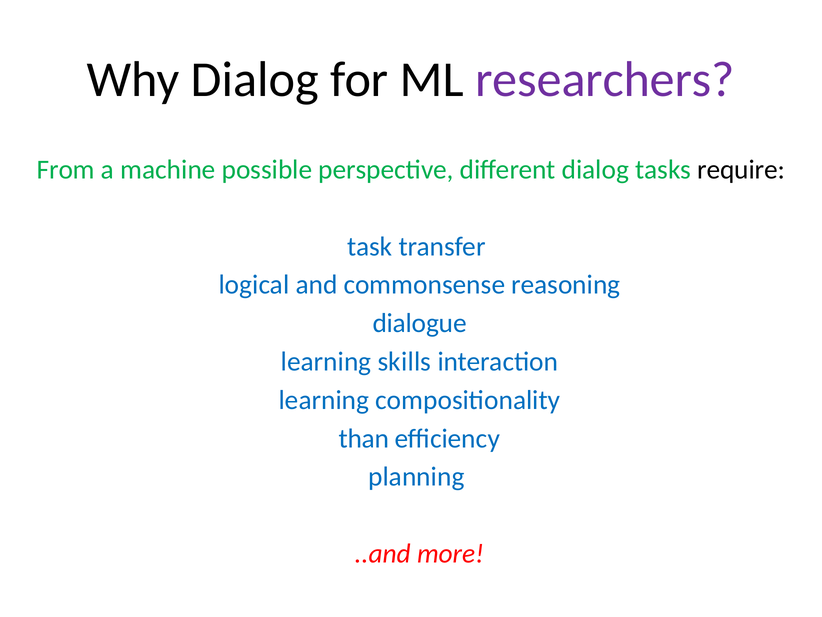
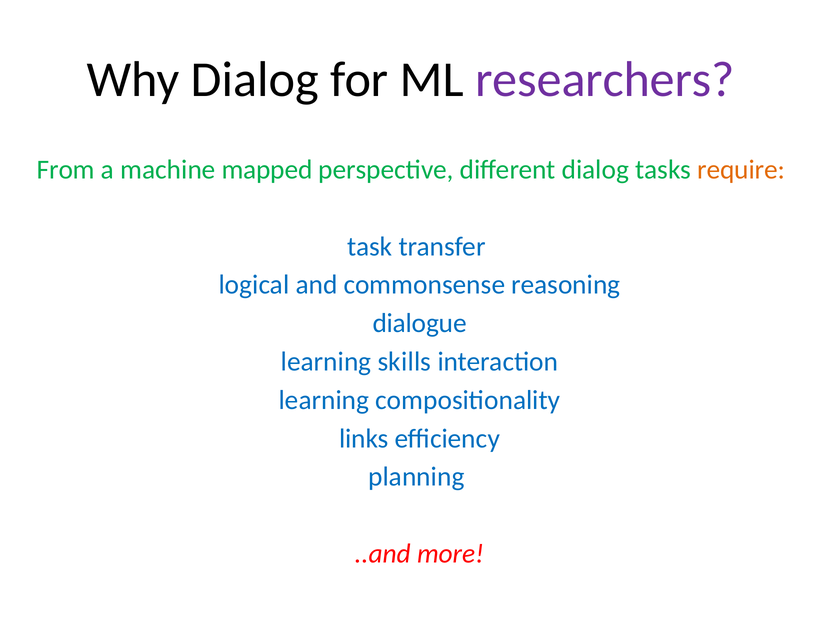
possible: possible -> mapped (267, 170)
require colour: black -> orange (741, 170)
than: than -> links (364, 438)
